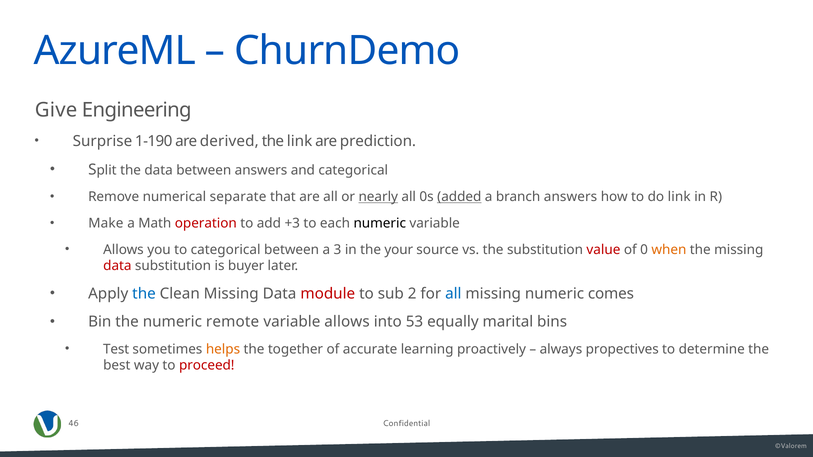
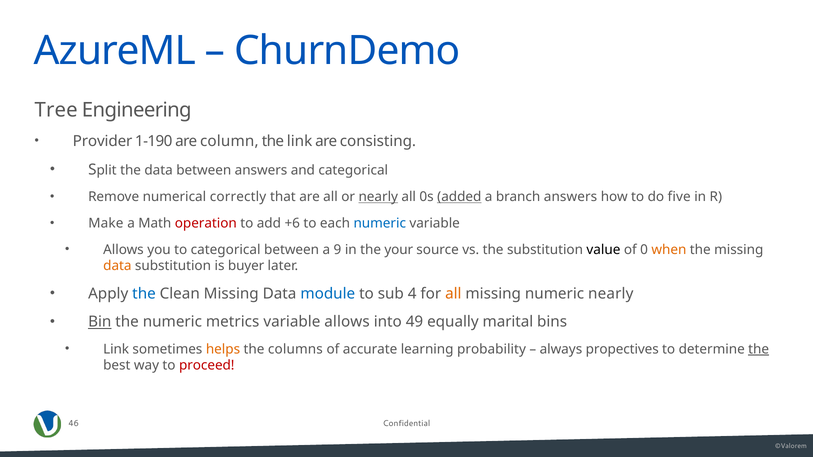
Give: Give -> Tree (56, 110)
Surprise: Surprise -> Provider (103, 141)
derived: derived -> column (229, 141)
prediction: prediction -> consisting (378, 141)
separate: separate -> correctly (238, 197)
do link: link -> five (679, 197)
+3: +3 -> +6 (292, 223)
numeric colour: black -> blue (380, 223)
3: 3 -> 9 (337, 250)
value colour: red -> black (603, 250)
data colour: red -> orange (117, 266)
module colour: red -> blue (328, 294)
2: 2 -> 4 (412, 294)
all colour: blue -> orange (453, 294)
numeric comes: comes -> nearly (611, 294)
Bin underline: none -> present (100, 322)
remote: remote -> metrics (233, 322)
53: 53 -> 49 (414, 322)
Test: Test -> Link (116, 349)
together: together -> columns (295, 349)
proactively: proactively -> probability (491, 349)
the underline: none -> present (759, 349)
